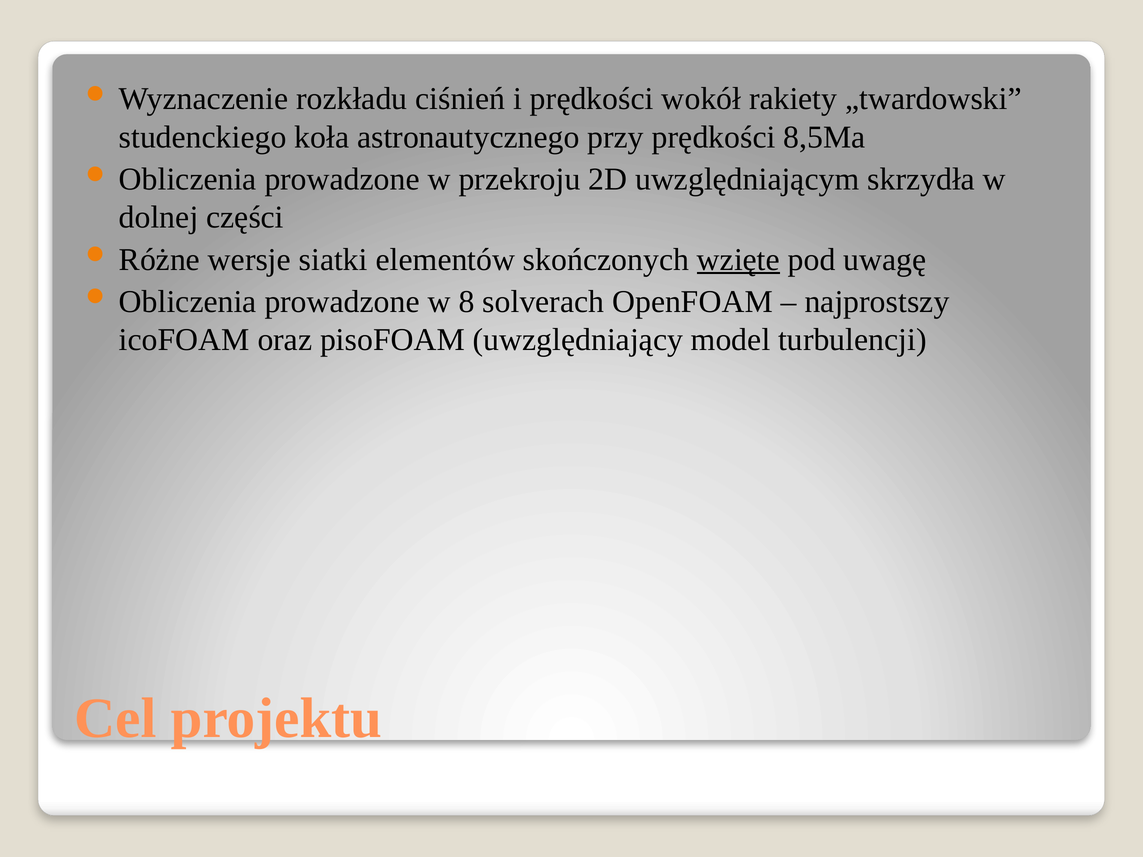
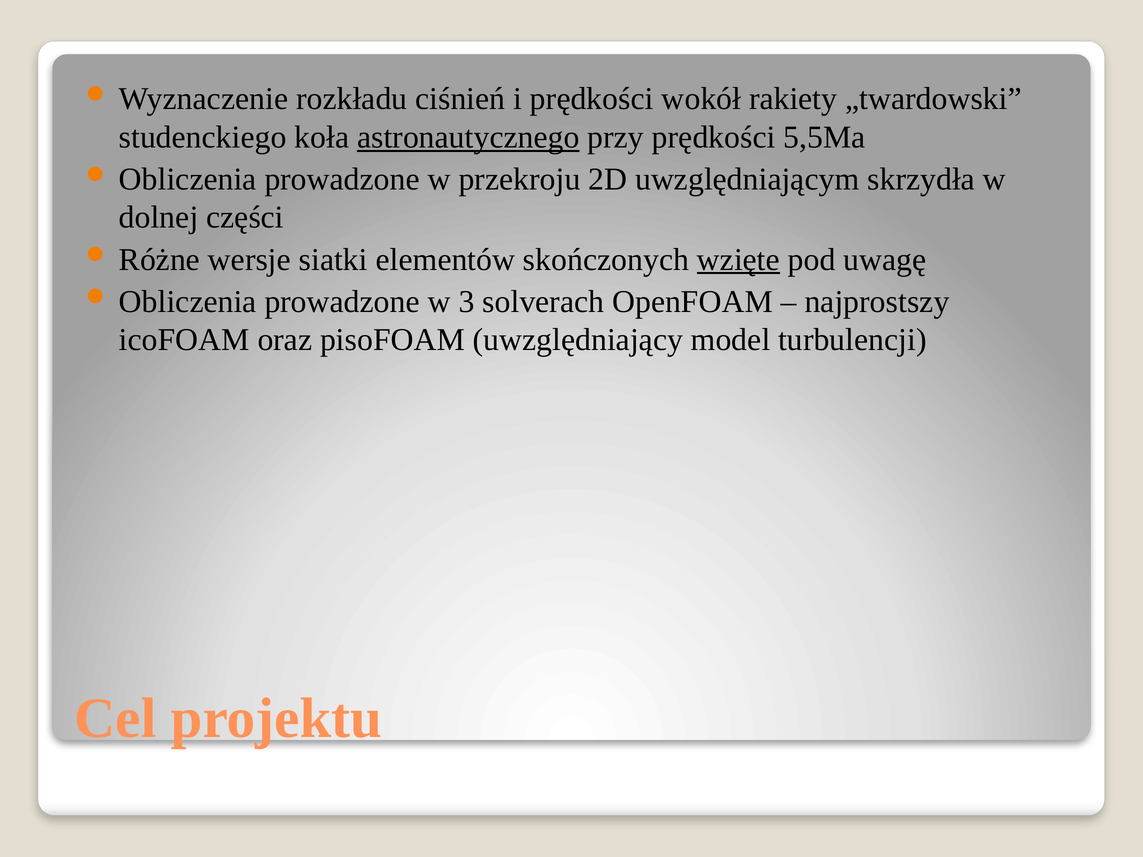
astronautycznego underline: none -> present (468, 137)
8,5Ma: 8,5Ma -> 5,5Ma (824, 137)
8: 8 -> 3 (467, 302)
